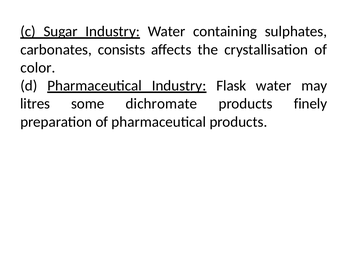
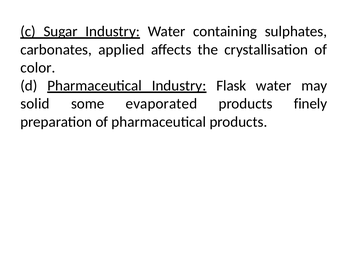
consists: consists -> applied (121, 50)
litres: litres -> solid (35, 104)
dichromate: dichromate -> evaporated (161, 104)
